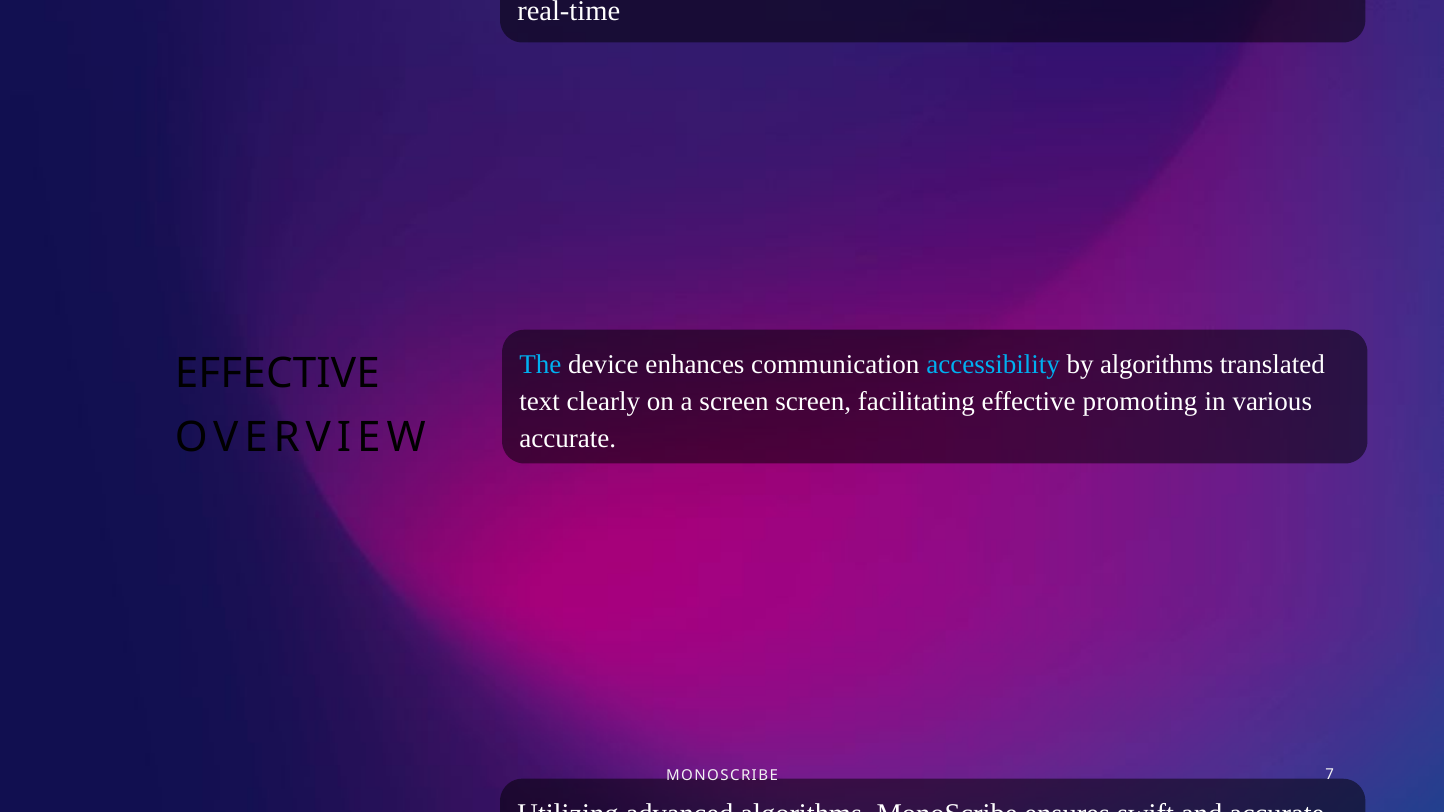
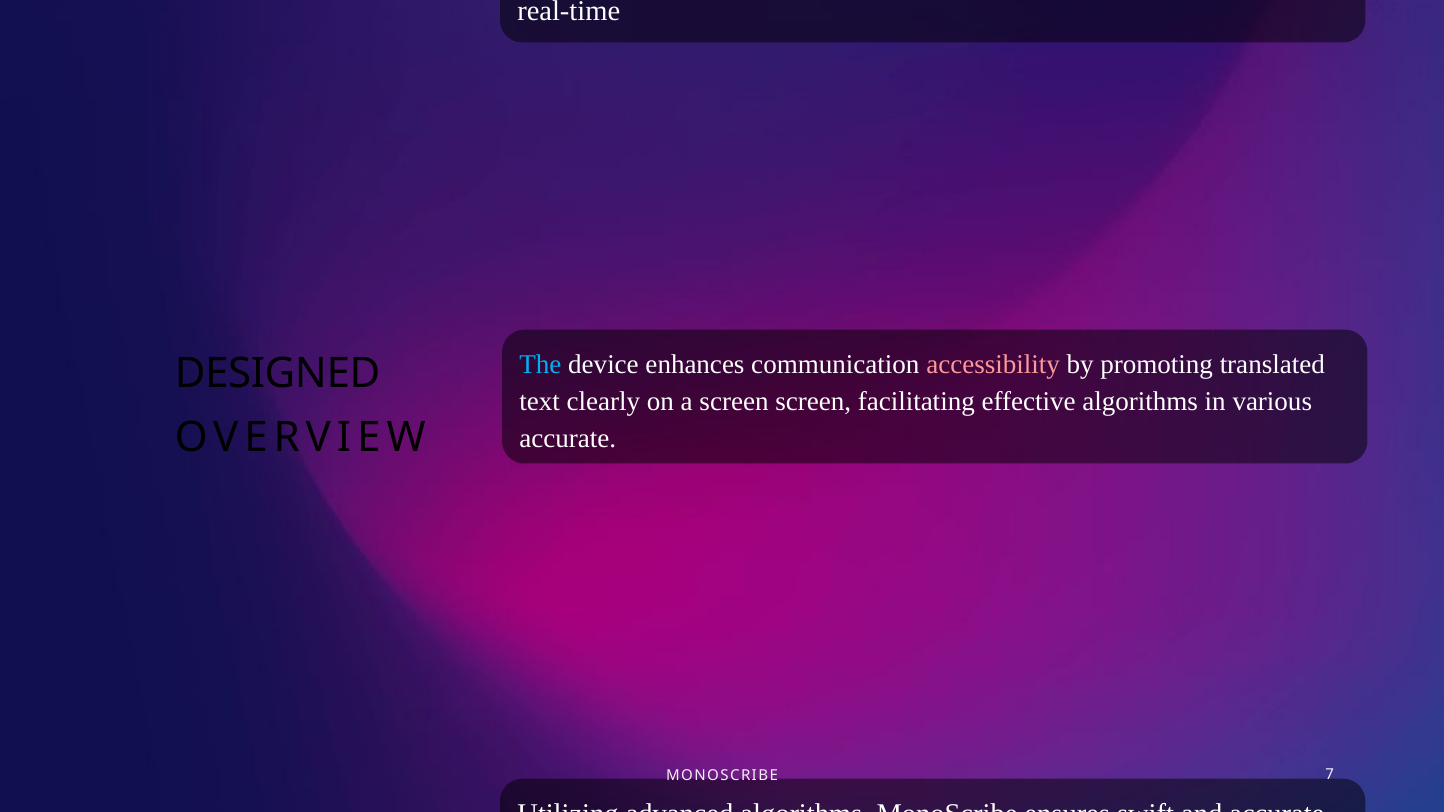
accessibility colour: light blue -> pink (993, 364)
by algorithms: algorithms -> promoting (1157, 364)
EFFECTIVE: EFFECTIVE -> DESIGNED (278, 374)
effective promoting: promoting -> algorithms (1140, 401)
